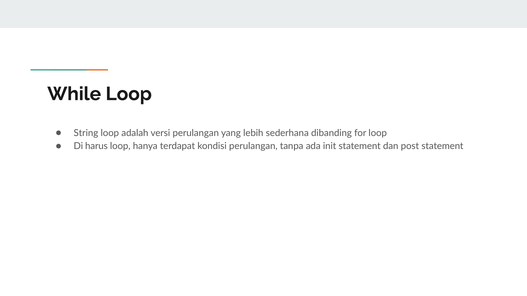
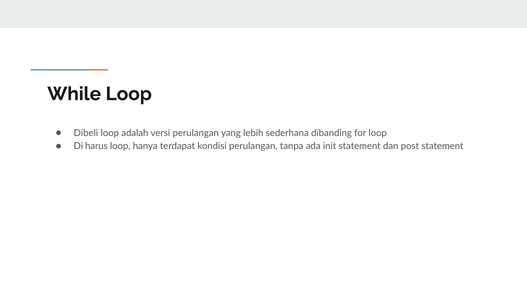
String: String -> Dibeli (86, 133)
